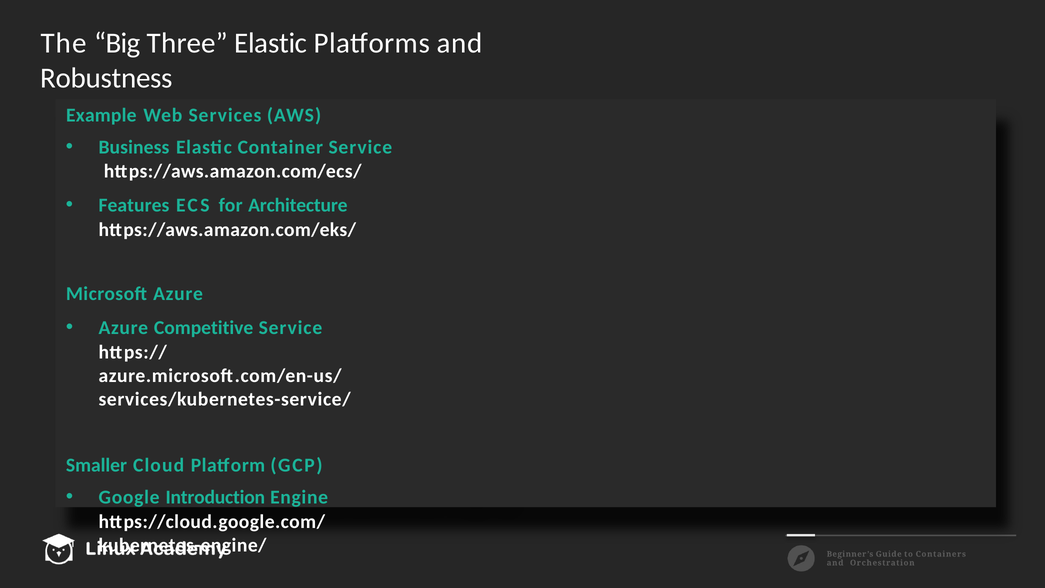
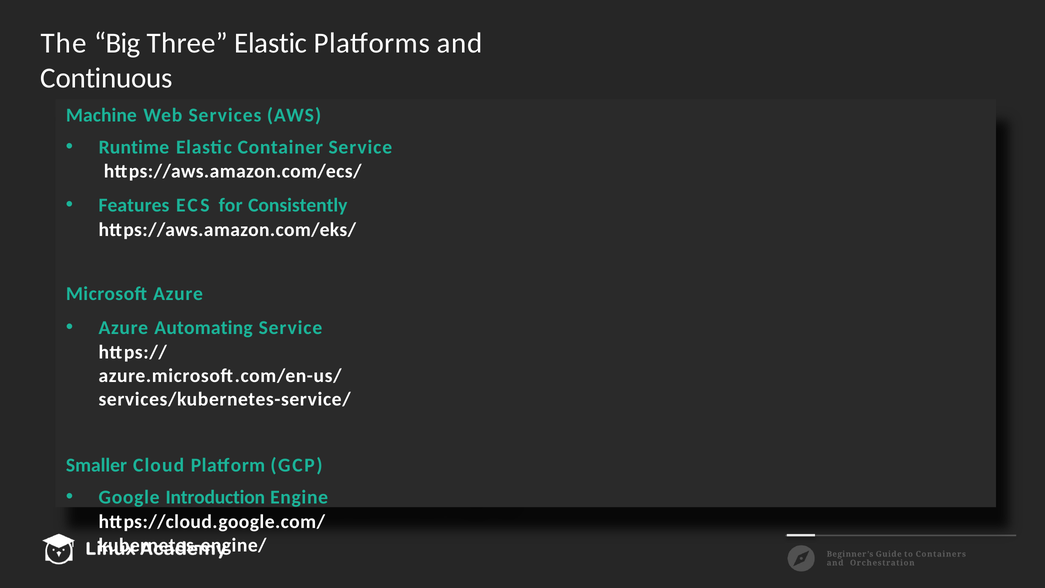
Robustness: Robustness -> Continuous (106, 78)
Example: Example -> Machine (101, 115)
Business: Business -> Runtime (134, 147)
Architecture: Architecture -> Consistently (298, 205)
Competitive: Competitive -> Automating (204, 328)
